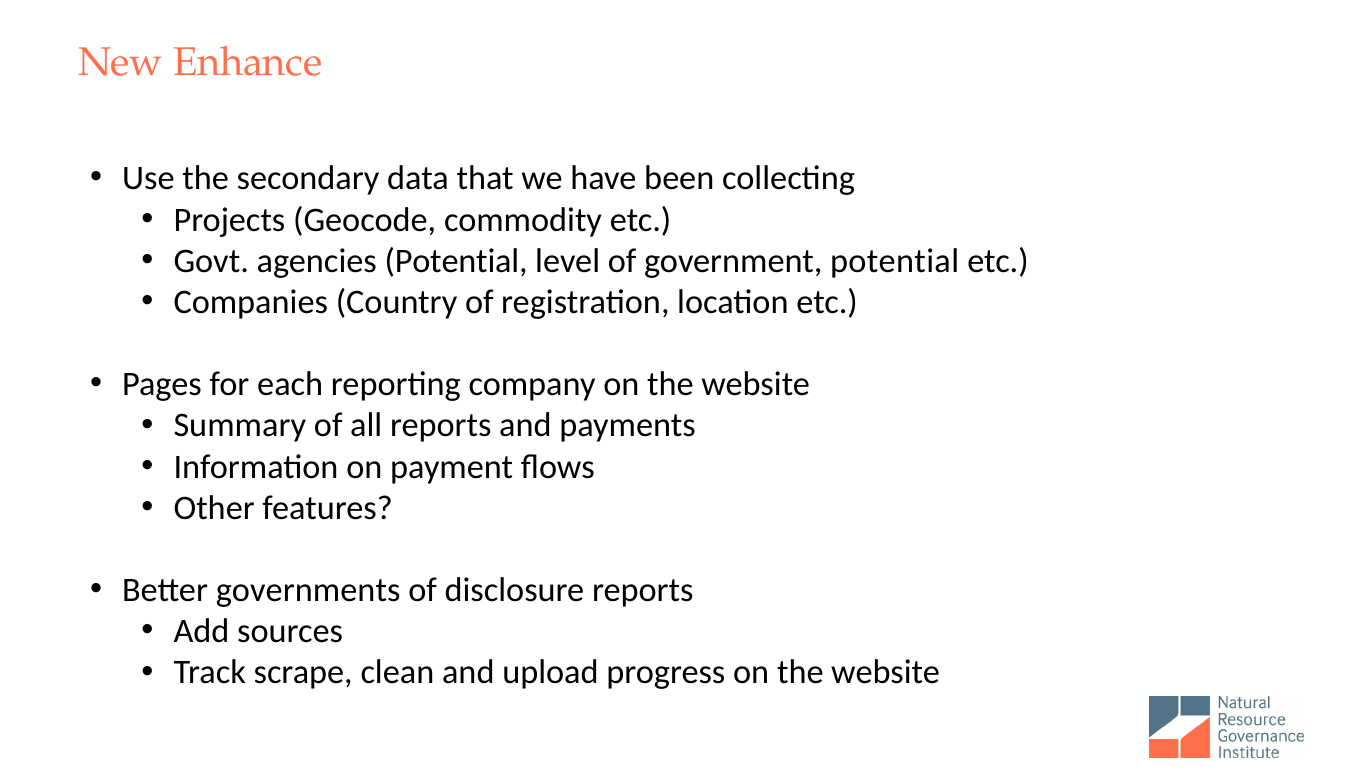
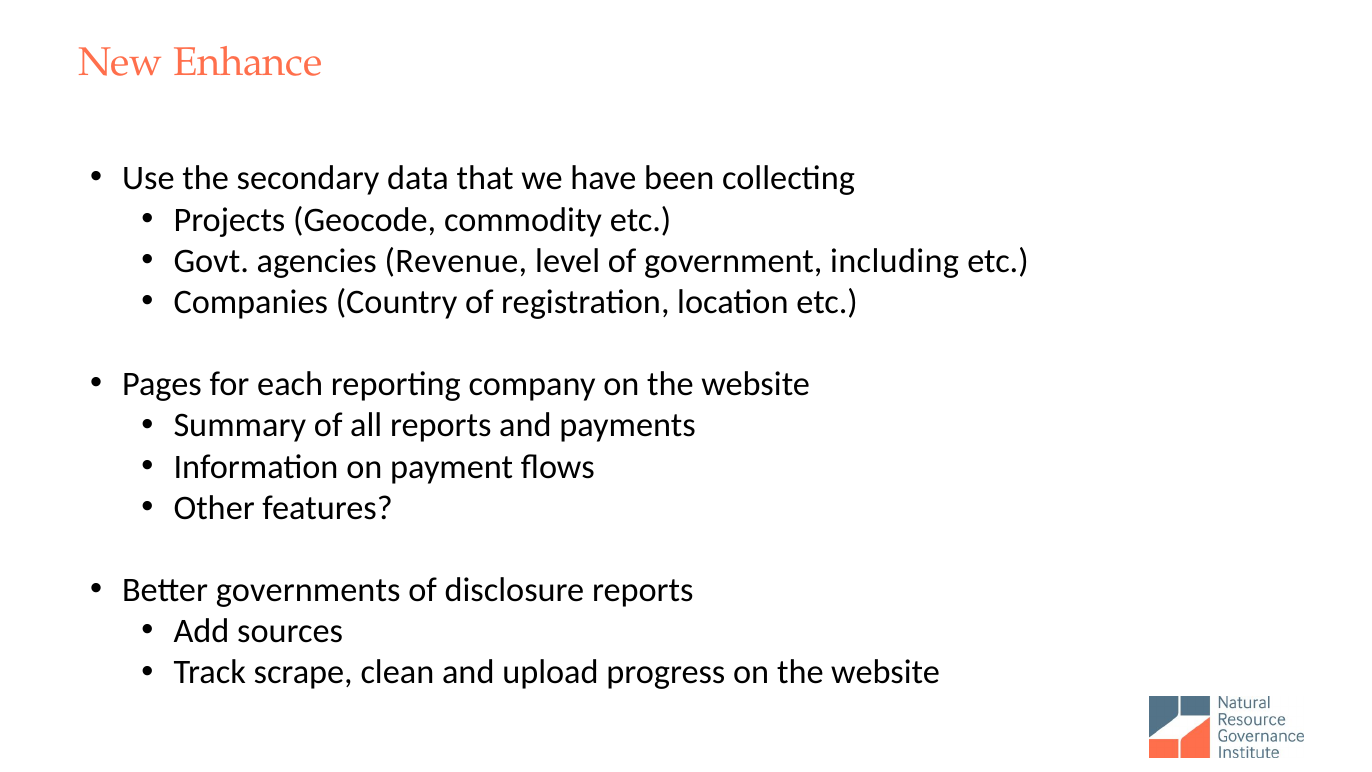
agencies Potential: Potential -> Revenue (456, 261)
government potential: potential -> including (895, 261)
